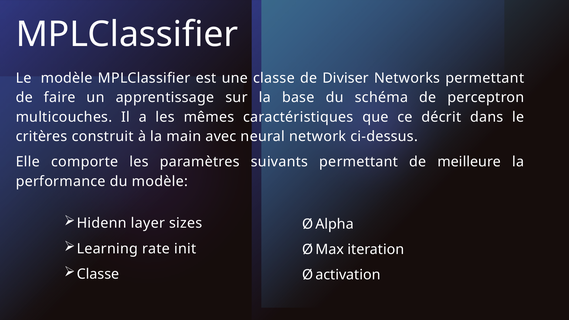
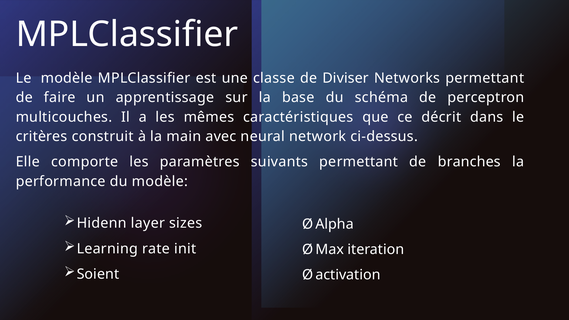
meilleure: meilleure -> branches (469, 162)
Classe: Classe -> Soient (98, 274)
